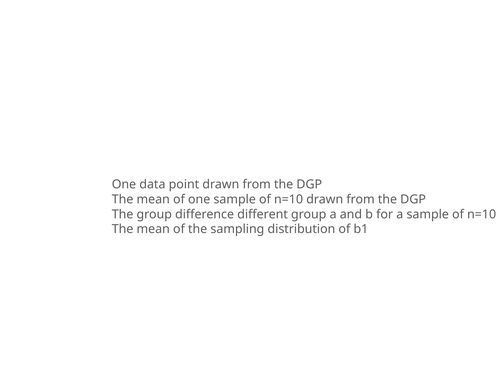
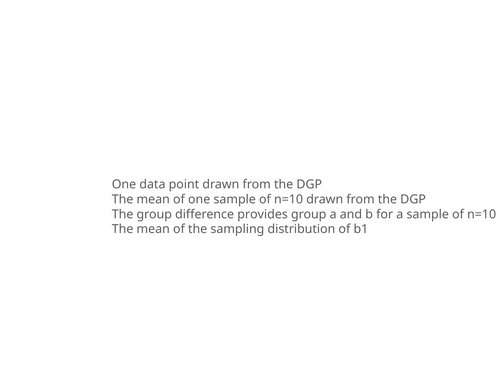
different: different -> provides (263, 214)
